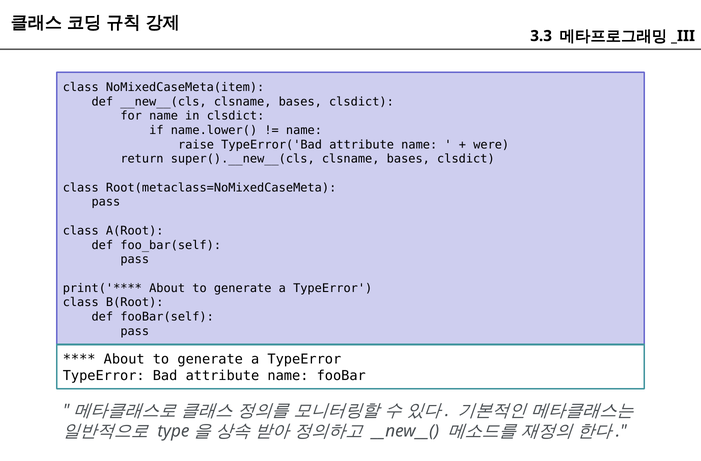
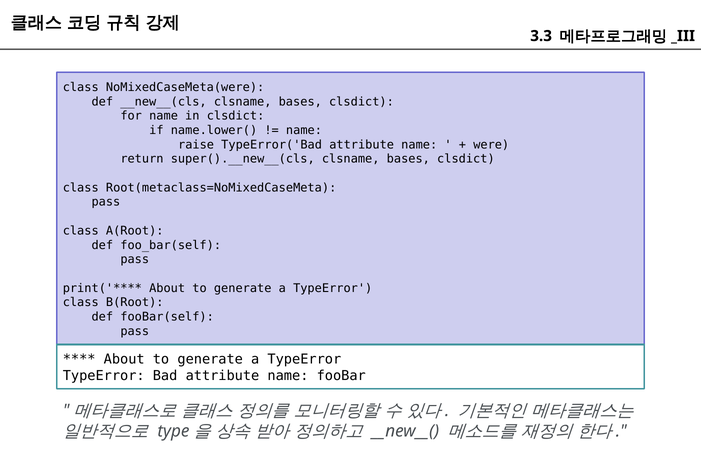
NoMixedCaseMeta(item: NoMixedCaseMeta(item -> NoMixedCaseMeta(were (185, 87)
